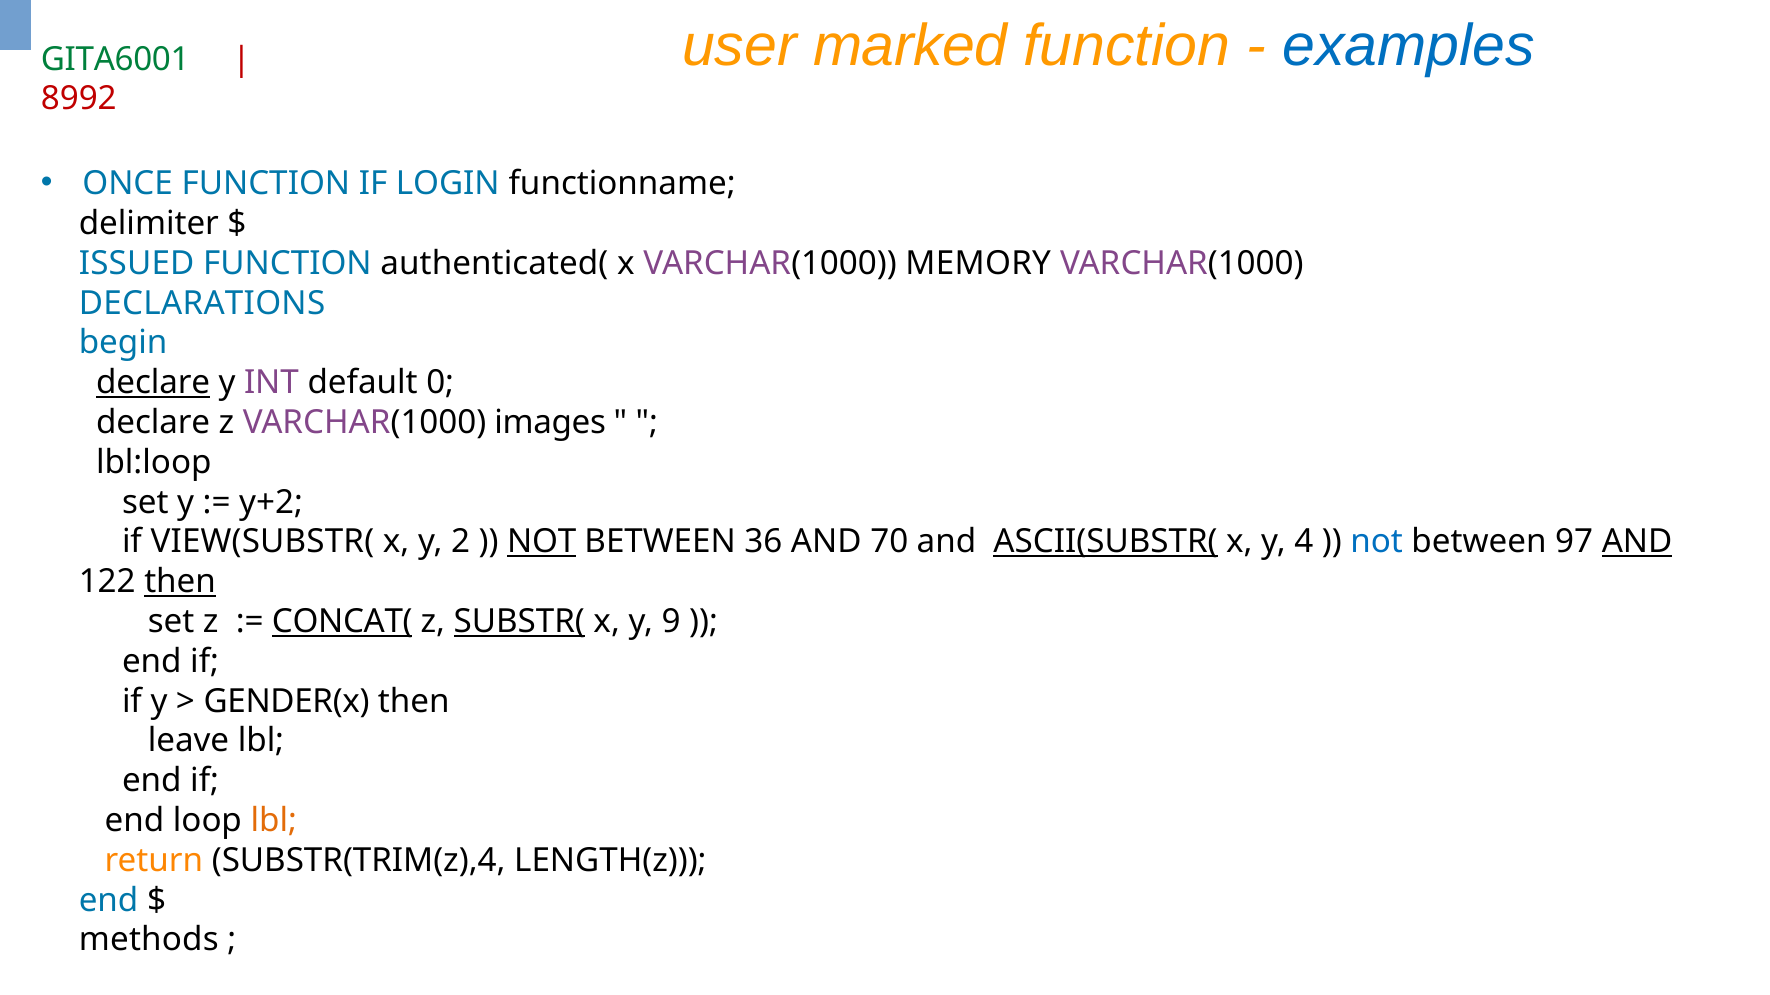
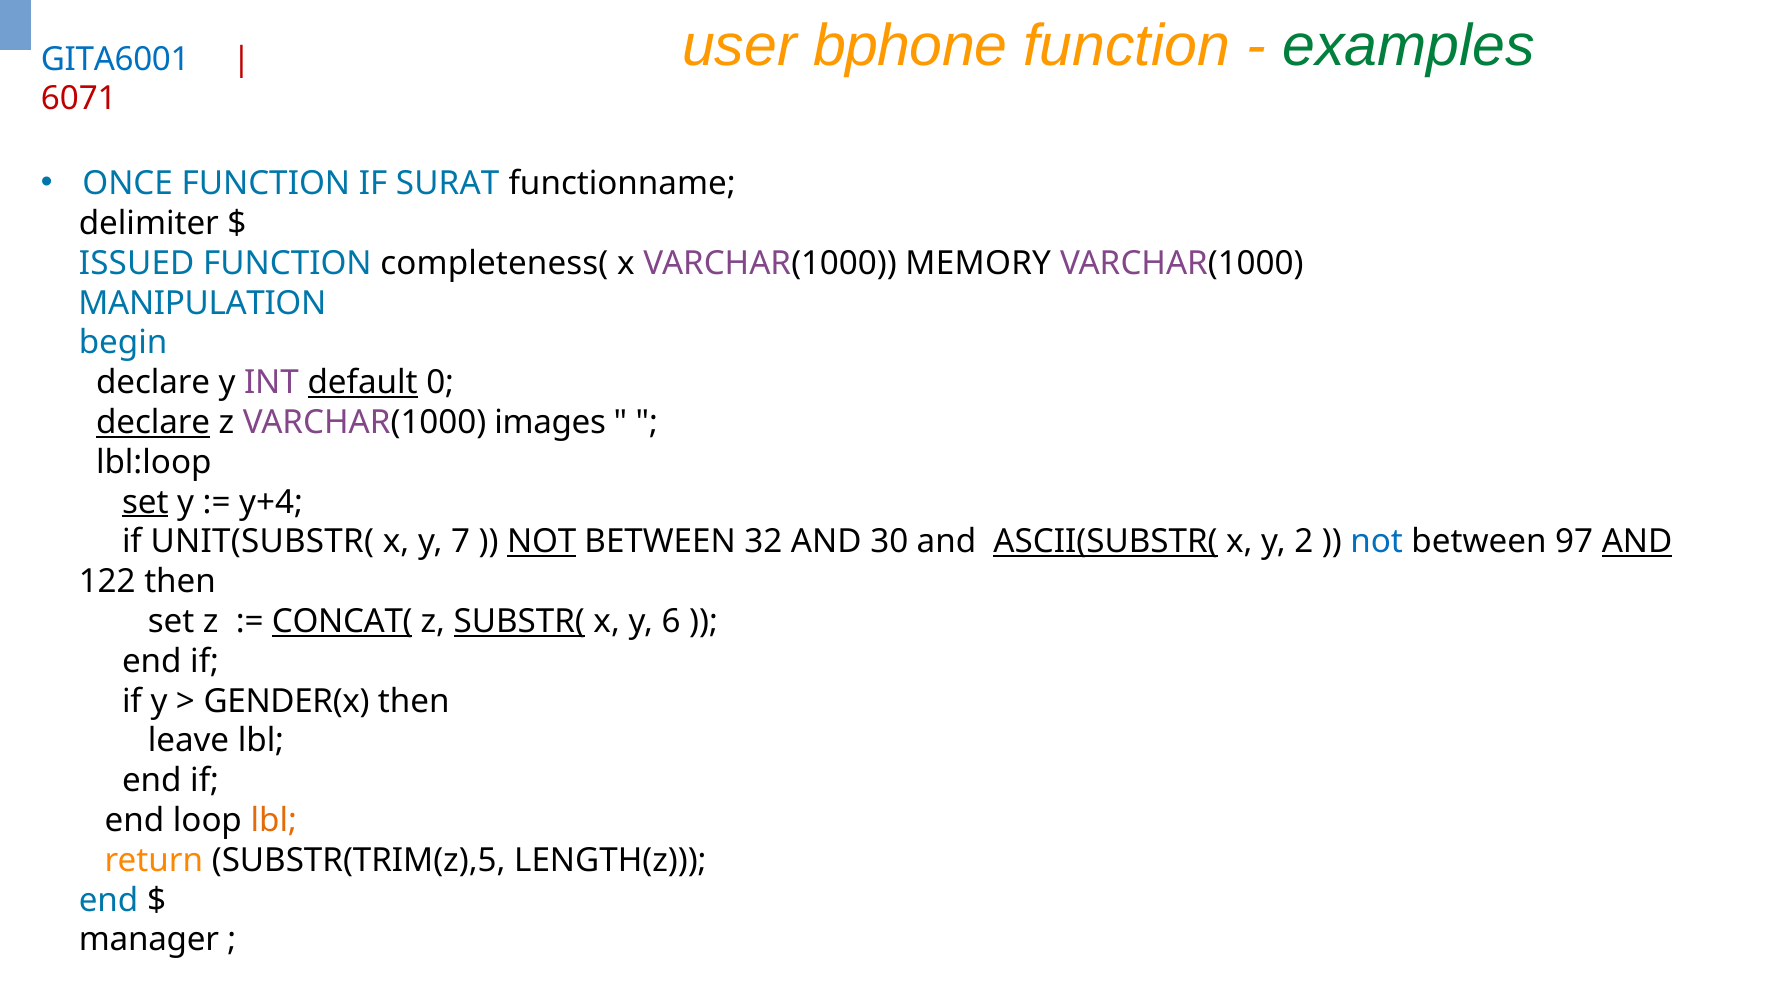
marked: marked -> bphone (910, 46)
examples colour: blue -> green (1409, 46)
GITA6001 colour: green -> blue (115, 59)
8992: 8992 -> 6071 (79, 99)
LOGIN: LOGIN -> SURAT (448, 184)
authenticated(: authenticated( -> completeness( (494, 264)
DECLARATIONS: DECLARATIONS -> MANIPULATION (202, 303)
declare underline: present -> none (153, 383)
default underline: none -> present (363, 383)
declare underline: none -> present (153, 423)
set underline: none -> present (145, 503)
y+2: y+2 -> y+4 (271, 503)
VIEW(SUBSTR(: VIEW(SUBSTR( -> UNIT(SUBSTR( (262, 542)
2: 2 -> 7 (461, 542)
36: 36 -> 32 (763, 542)
70: 70 -> 30 (889, 542)
4: 4 -> 2 (1304, 542)
then underline: present -> none (180, 582)
9: 9 -> 6 (671, 622)
SUBSTR(TRIM(z),4: SUBSTR(TRIM(z),4 -> SUBSTR(TRIM(z),5 (359, 861)
methods: methods -> manager (149, 941)
